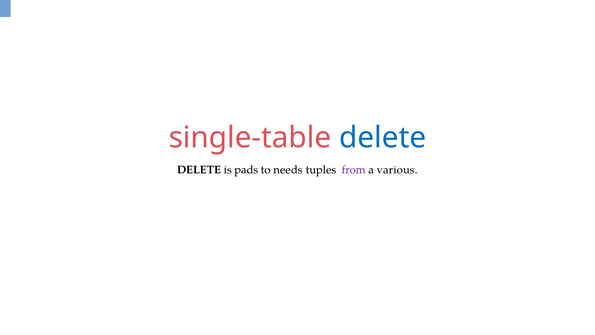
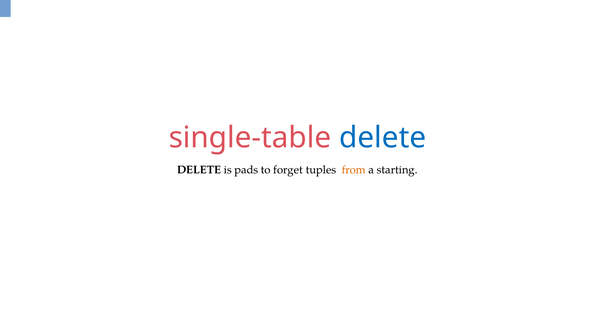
needs: needs -> forget (288, 170)
from colour: purple -> orange (354, 170)
various: various -> starting (397, 170)
